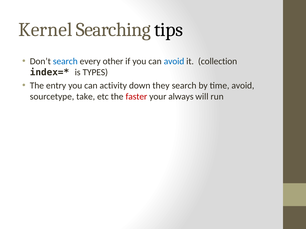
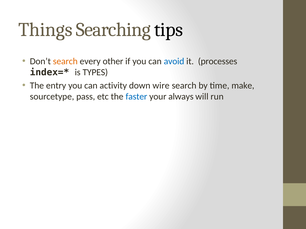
Kernel: Kernel -> Things (45, 30)
search colour: blue -> orange (65, 61)
collection: collection -> processes (218, 61)
they: they -> wire (161, 86)
time avoid: avoid -> make (243, 86)
take: take -> pass (86, 97)
faster colour: red -> blue (136, 97)
